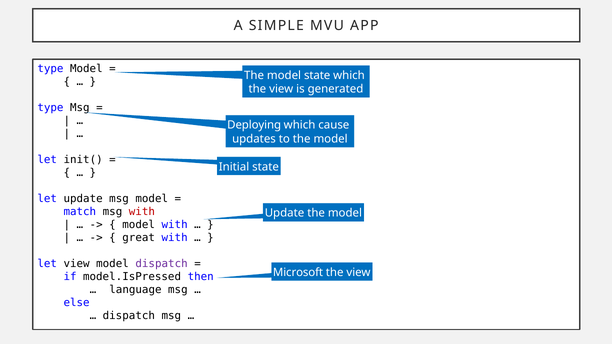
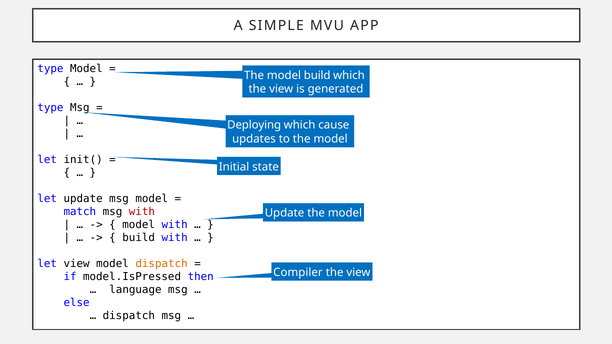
model state: state -> build (317, 75)
great: great -> build (139, 238)
dispatch colour: purple -> orange (162, 264)
Microsoft: Microsoft -> Compiler (298, 273)
